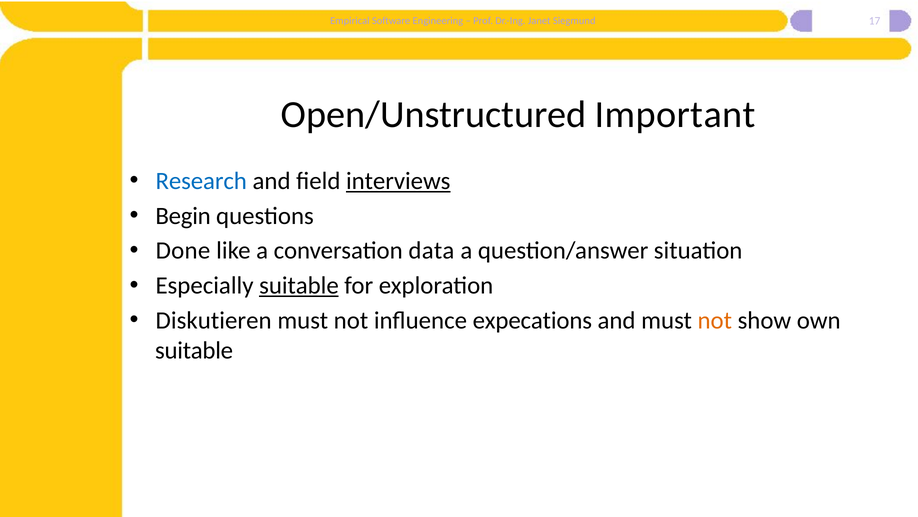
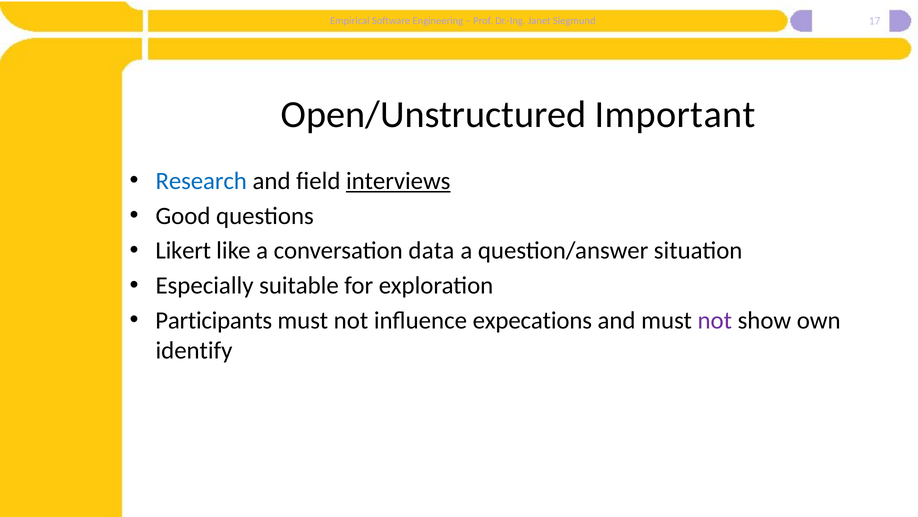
Begin: Begin -> Good (183, 216)
Done: Done -> Likert (183, 250)
suitable underline: present -> none (299, 285)
Diskutieren: Diskutieren -> Participants (214, 320)
not colour: orange -> purple (715, 320)
suitable: suitable -> identify (194, 350)
